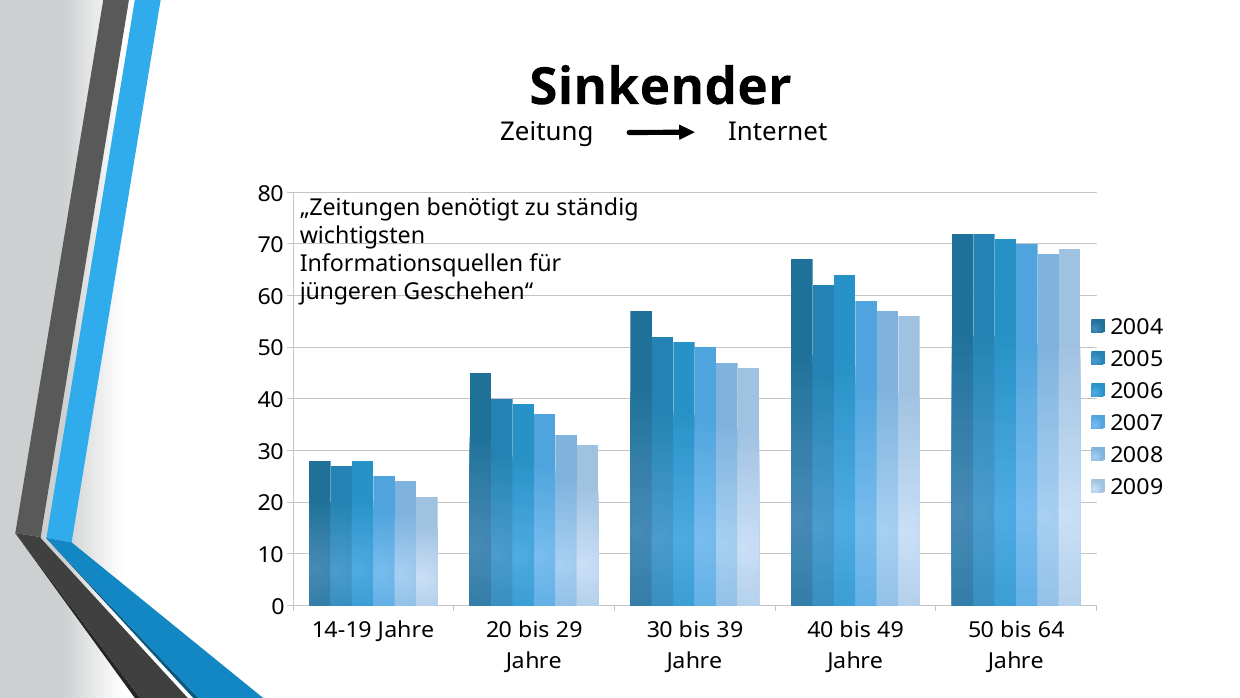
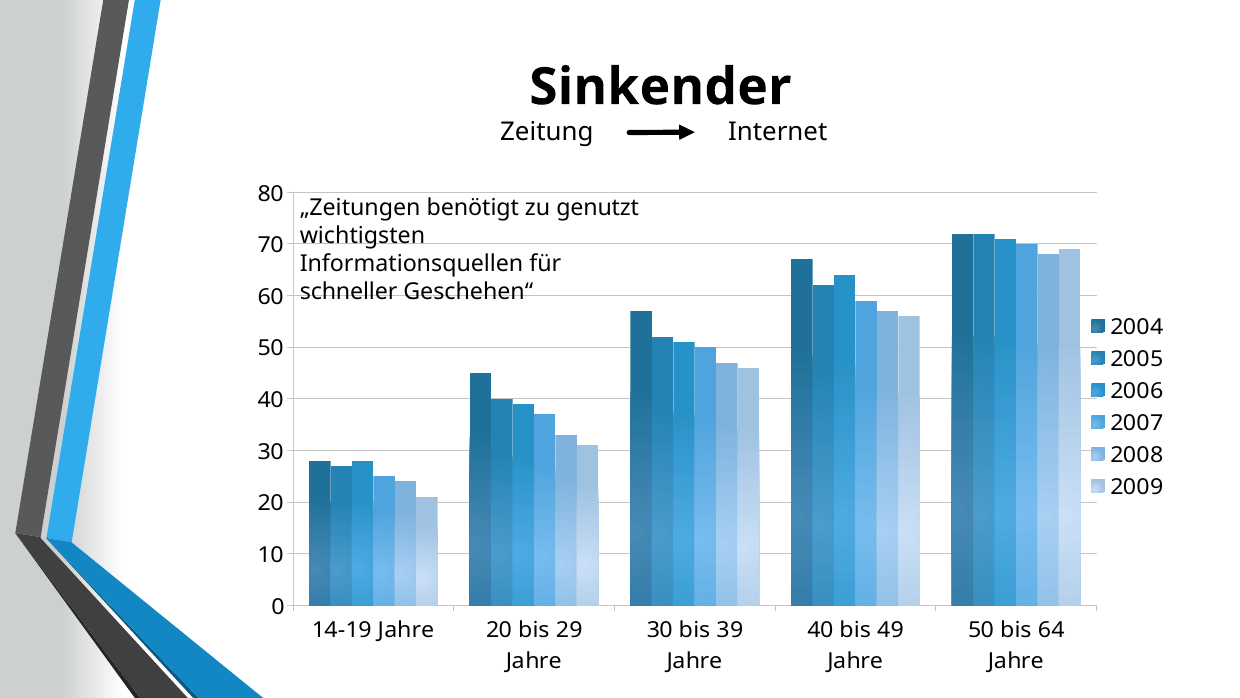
ständig: ständig -> genutzt (598, 208)
jüngeren: jüngeren -> schneller (349, 292)
